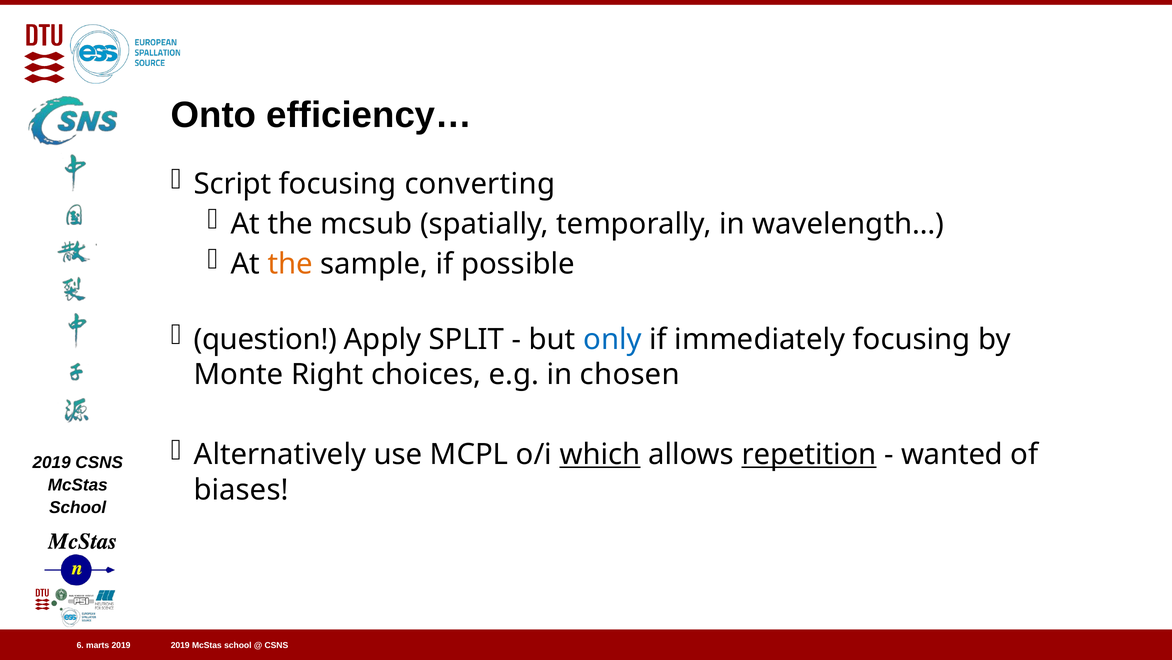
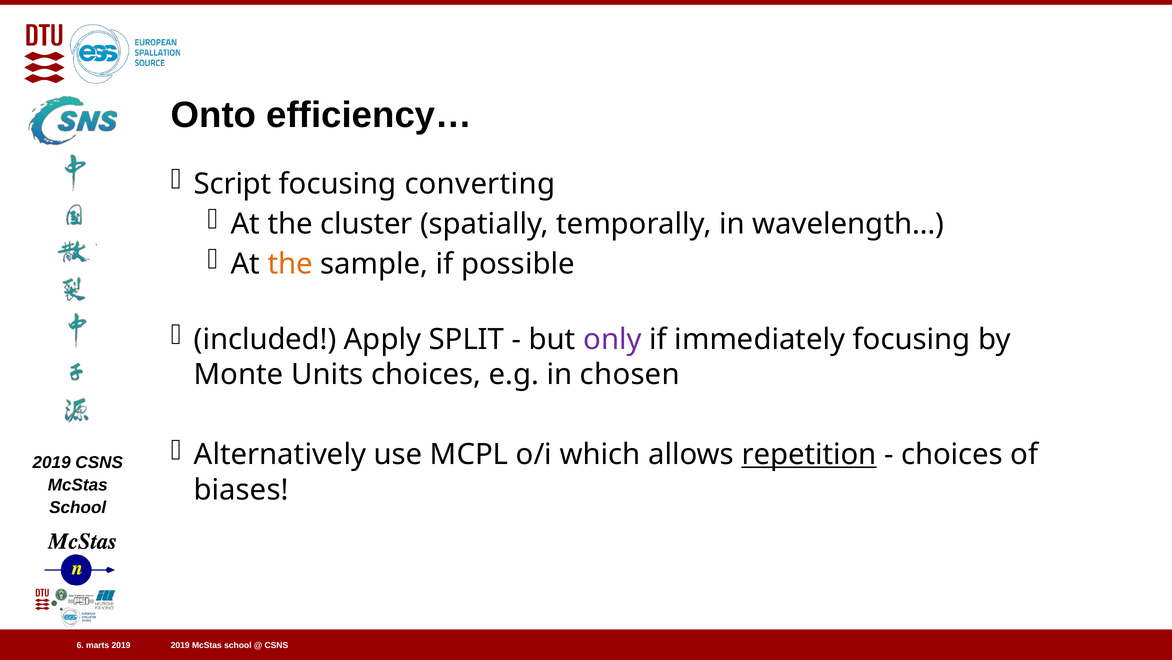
mcsub: mcsub -> cluster (366, 224)
question: question -> included (265, 339)
only colour: blue -> purple (612, 339)
Right: Right -> Units (327, 375)
which underline: present -> none (600, 455)
wanted: wanted -> choices (952, 455)
